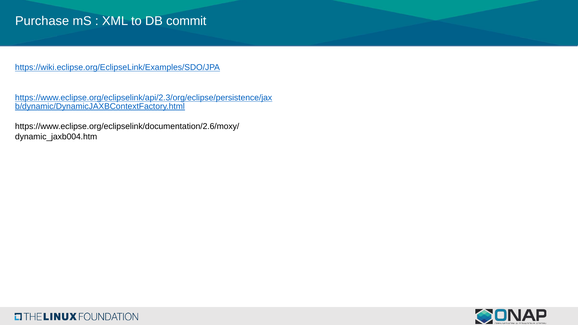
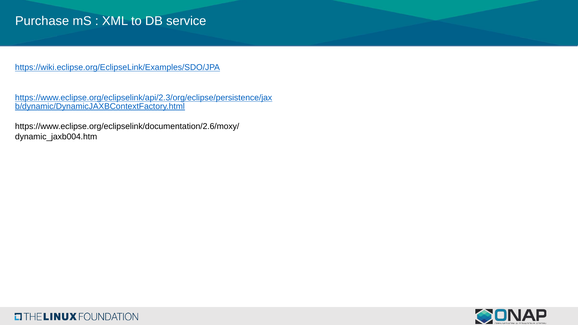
commit: commit -> service (186, 21)
